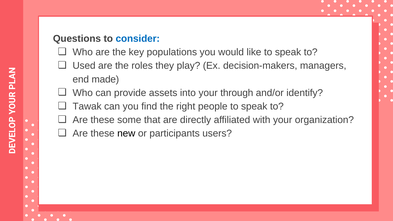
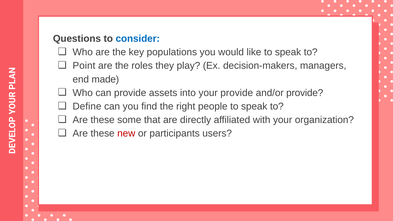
Used: Used -> Point (84, 66)
your through: through -> provide (237, 93)
and/or identify: identify -> provide (305, 93)
Tawak: Tawak -> Define (87, 106)
new colour: black -> red (126, 134)
